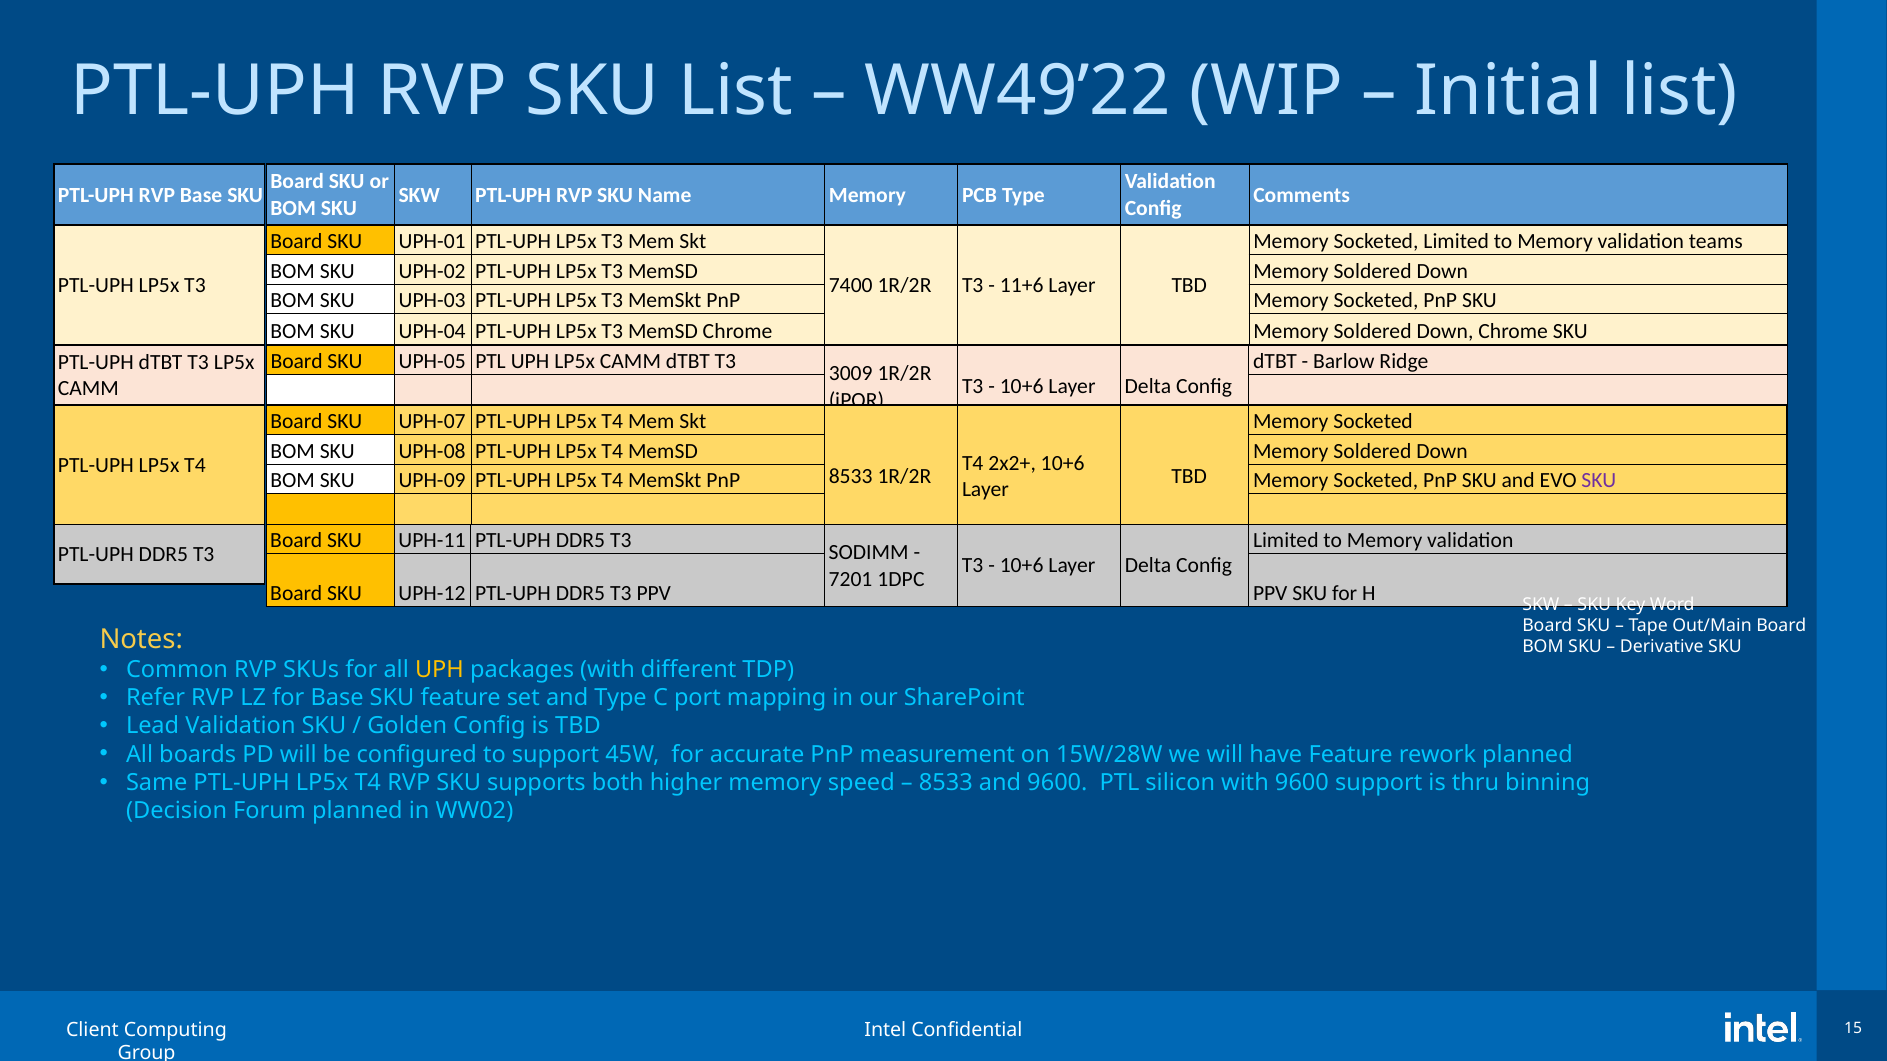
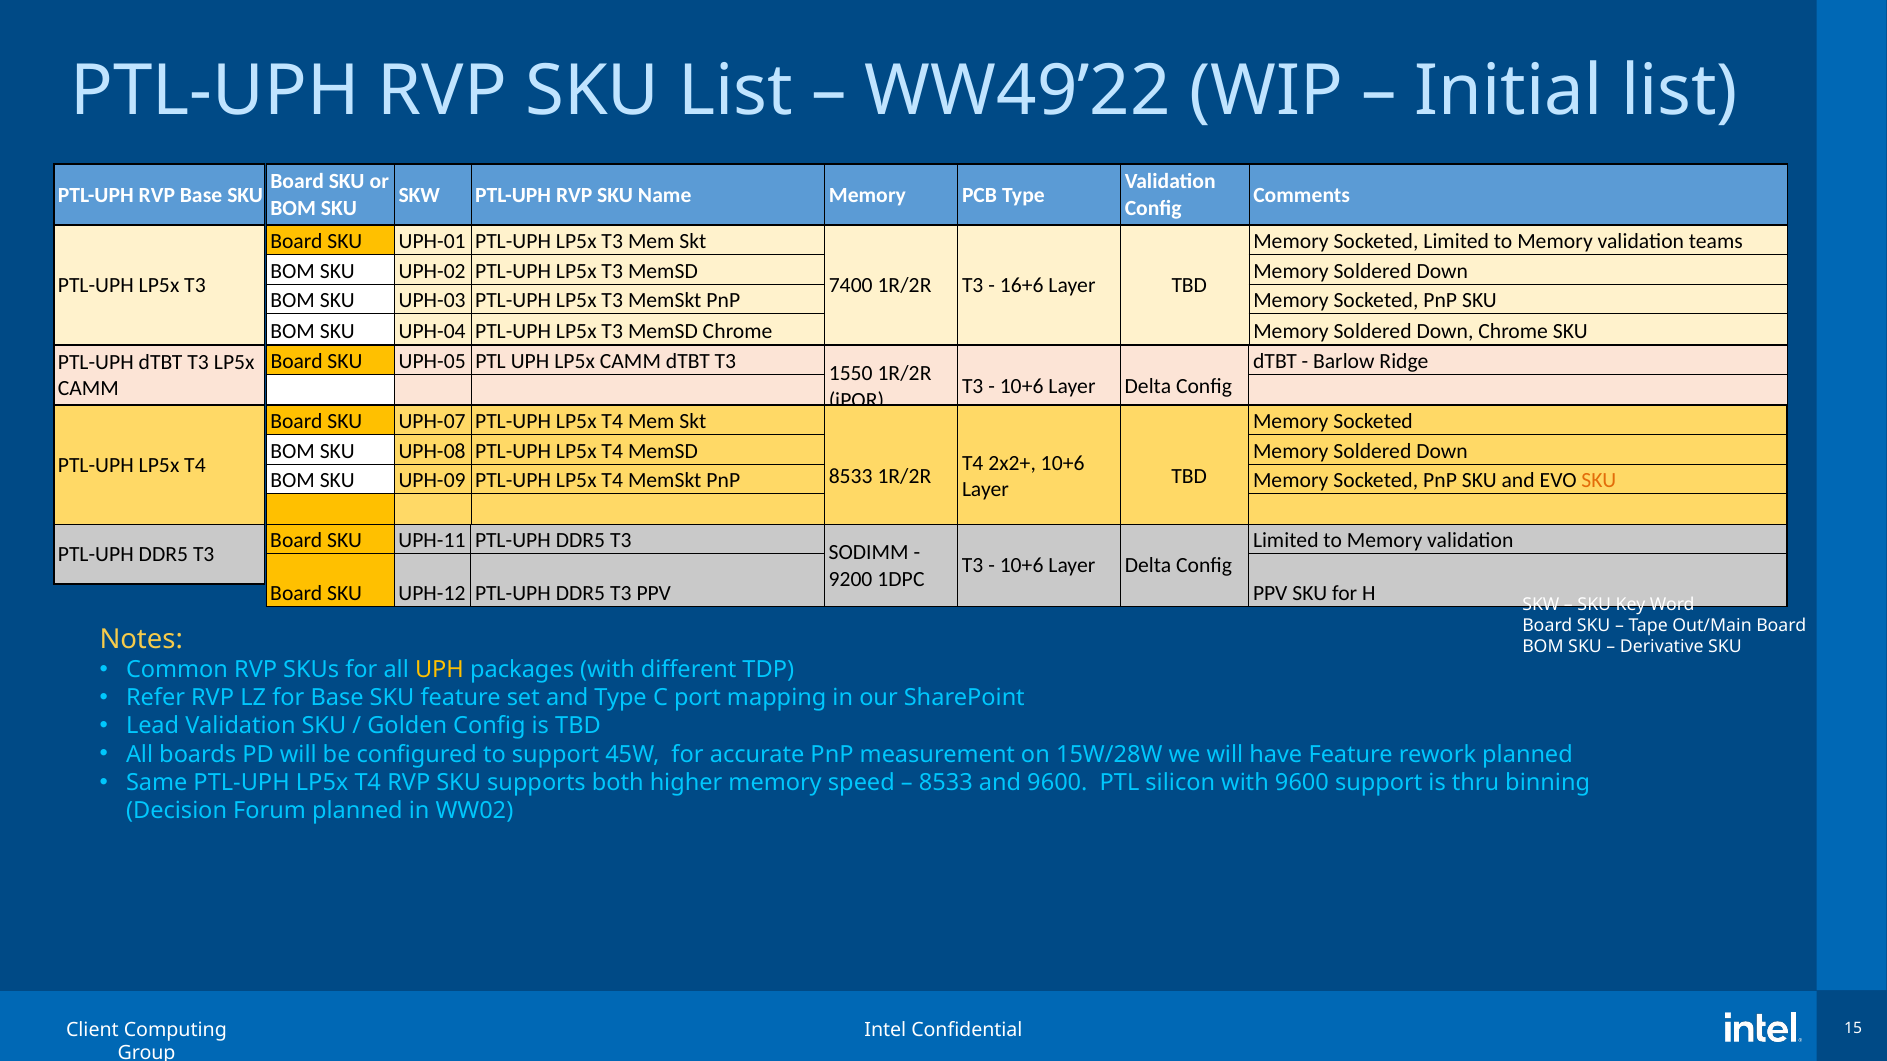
11+6: 11+6 -> 16+6 (1022, 285)
3009: 3009 -> 1550 (851, 373)
SKU colour: purple -> orange (1599, 481)
7201: 7201 -> 9200 (851, 579)
